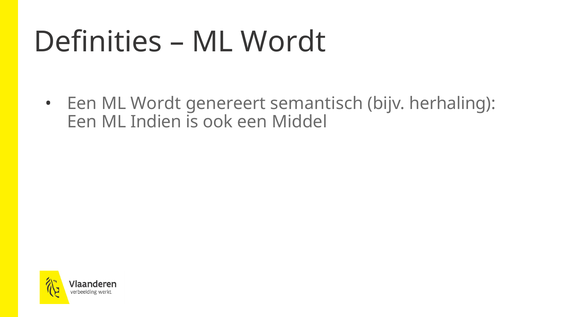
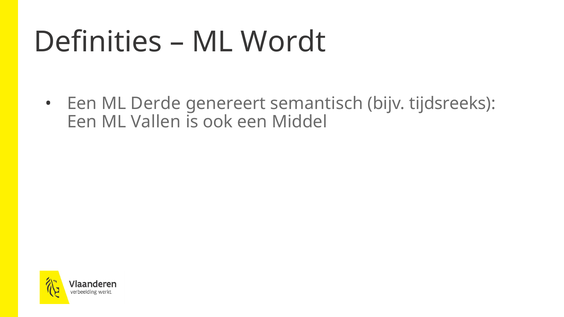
Een ML Wordt: Wordt -> Derde (156, 103)
herhaling: herhaling -> tijdsreeks (452, 103)
Indien: Indien -> Vallen (156, 122)
